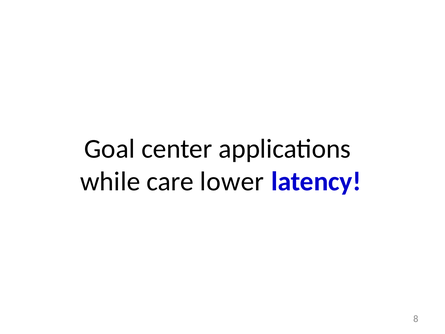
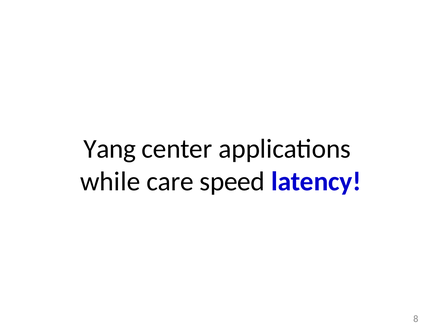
Goal: Goal -> Yang (110, 149)
lower: lower -> speed (232, 181)
